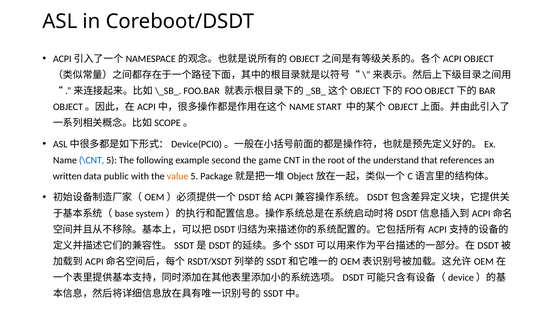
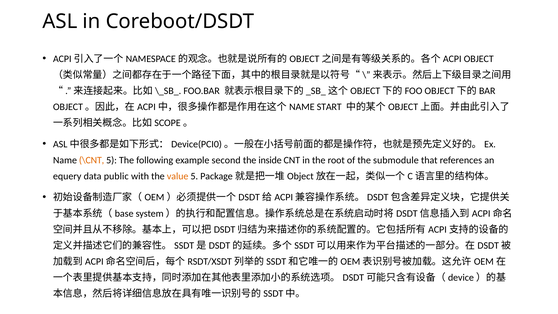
\CNT colour: blue -> orange (92, 160)
game: game -> inside (270, 160)
understand: understand -> submodule (396, 160)
written: written -> equery (67, 176)
